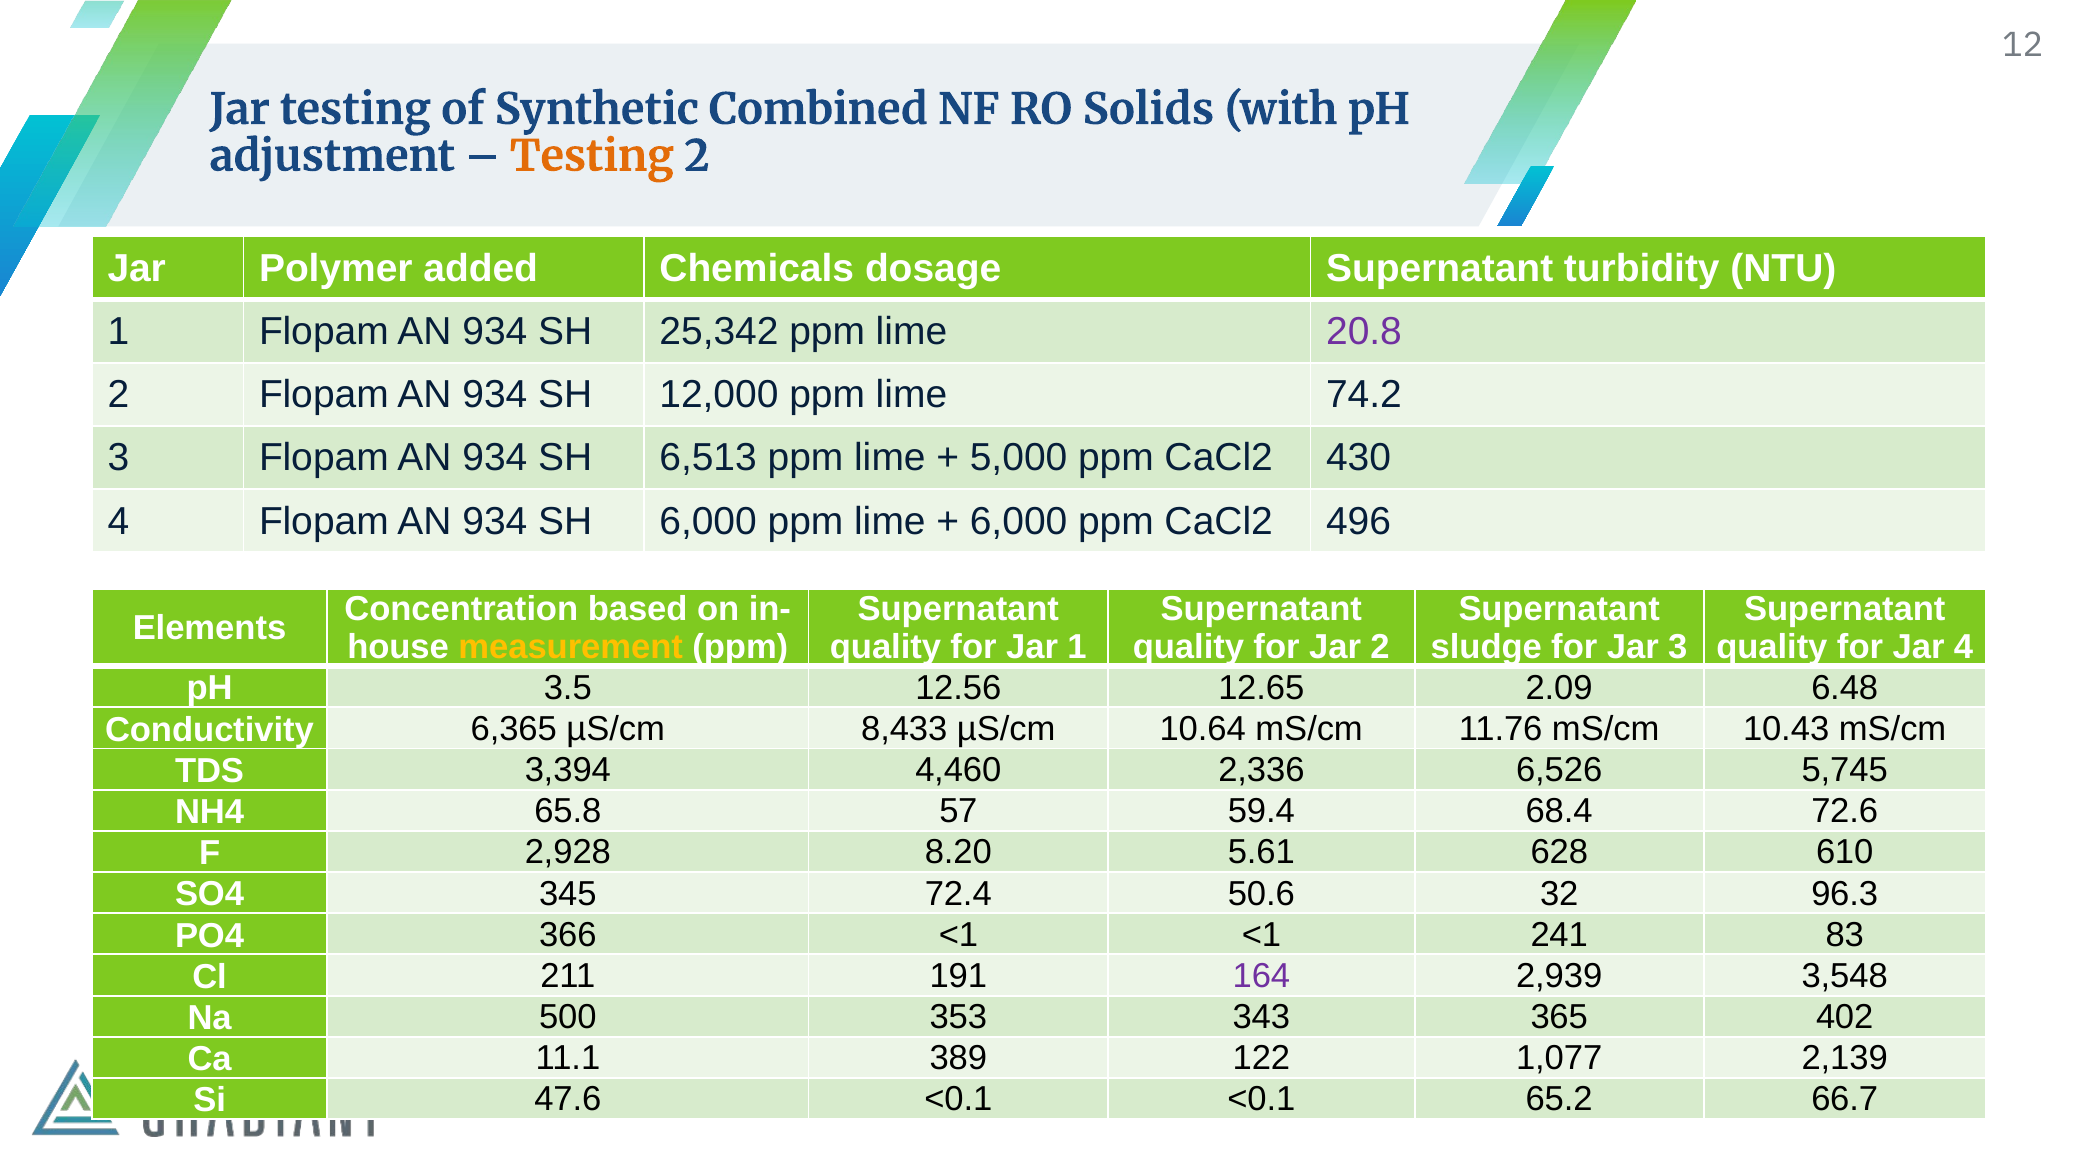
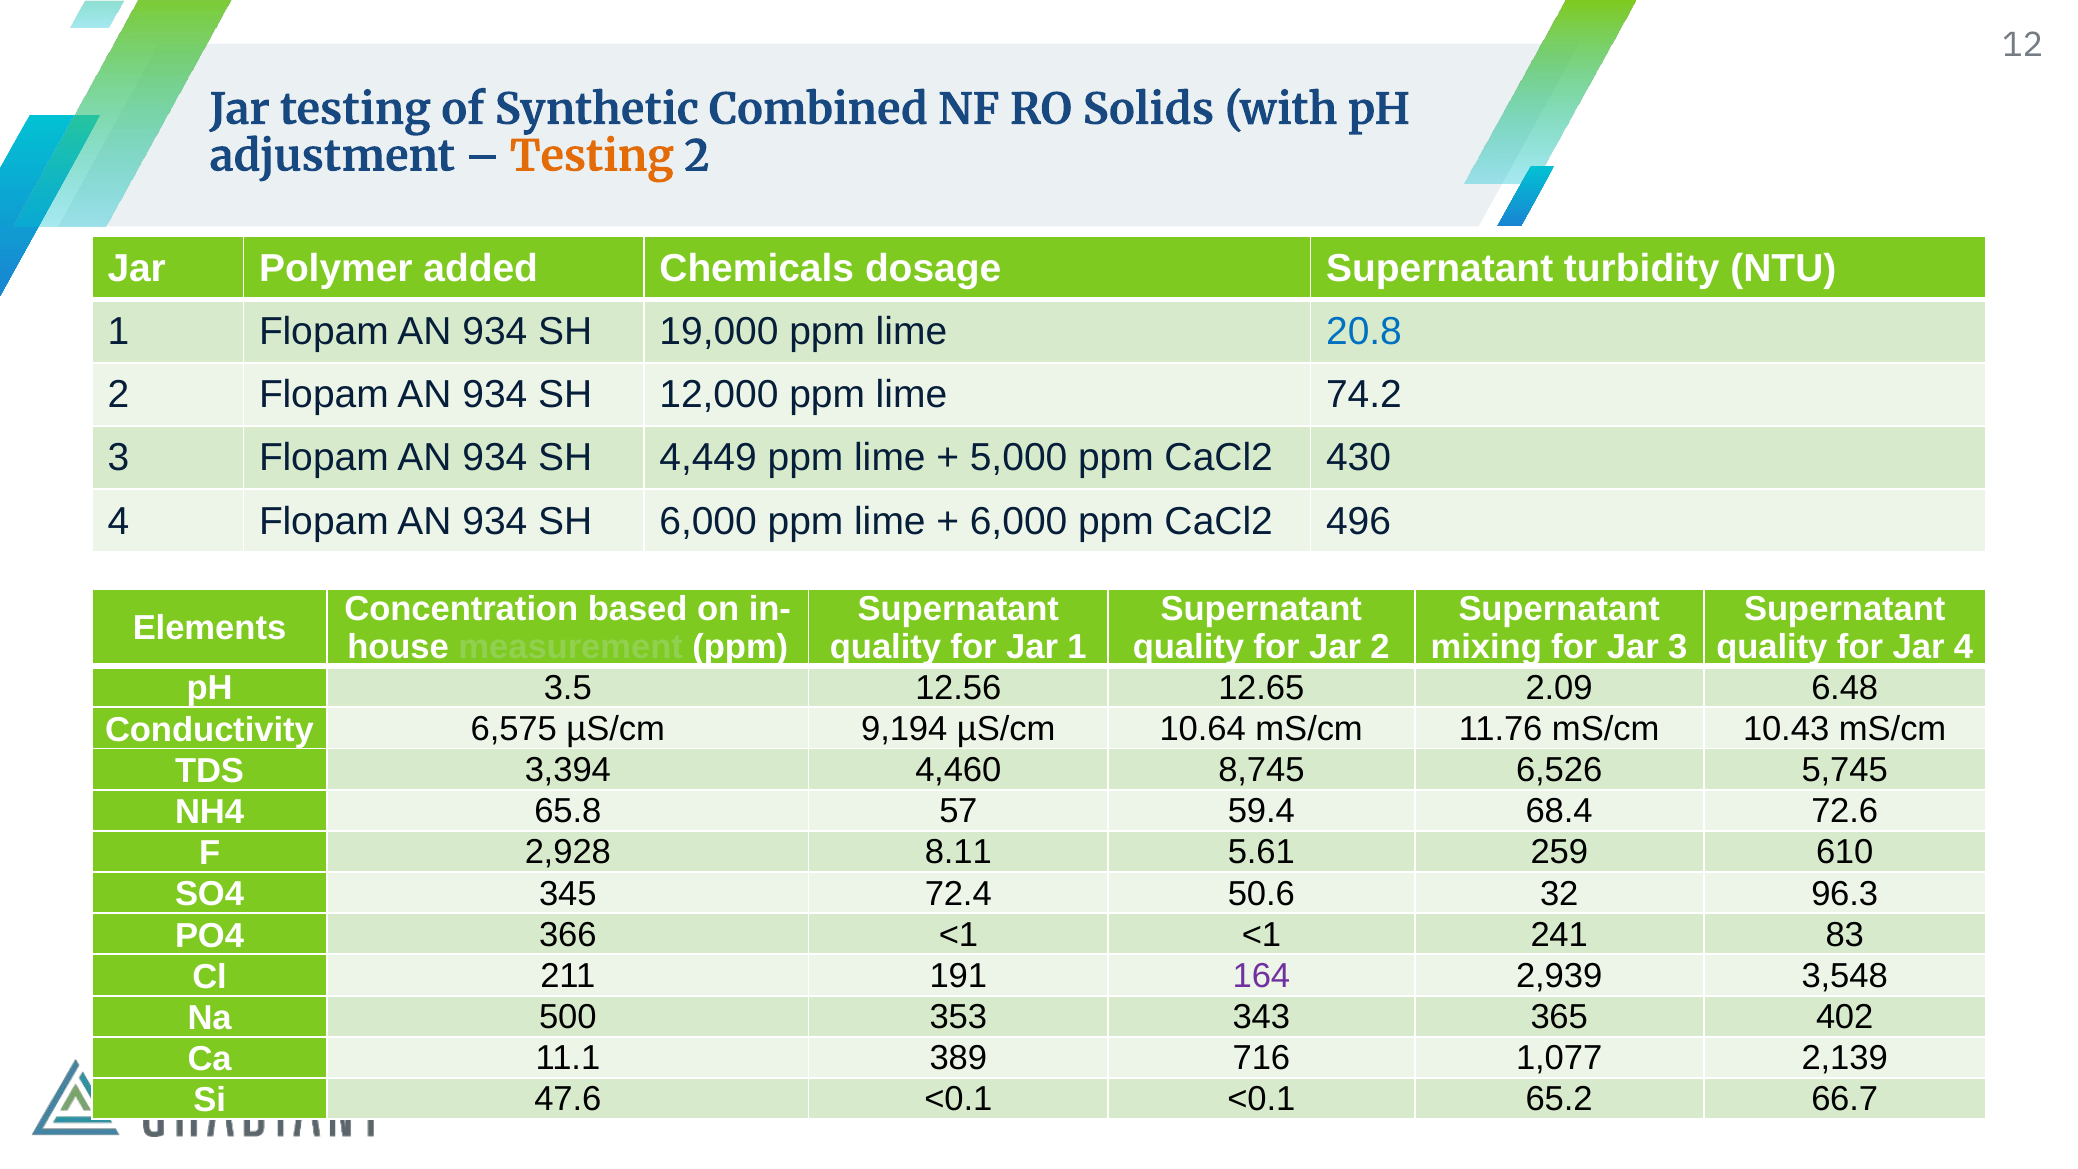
25,342: 25,342 -> 19,000 (719, 332)
20.8 colour: purple -> blue (1364, 332)
6,513: 6,513 -> 4,449 (708, 458)
measurement colour: yellow -> light green (571, 647)
sludge: sludge -> mixing (1486, 647)
6,365: 6,365 -> 6,575 (514, 729)
8,433: 8,433 -> 9,194 (904, 729)
2,336: 2,336 -> 8,745 (1261, 770)
8.20: 8.20 -> 8.11 (958, 852)
628: 628 -> 259 (1559, 852)
122: 122 -> 716 (1261, 1058)
